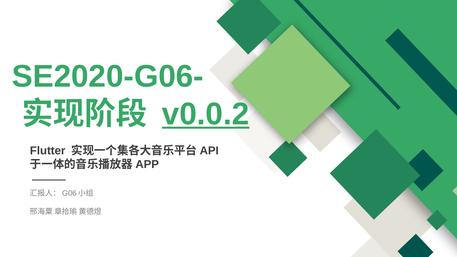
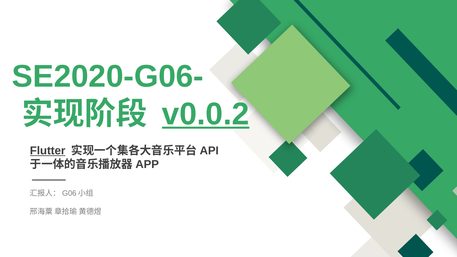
Flutter underline: none -> present (48, 151)
